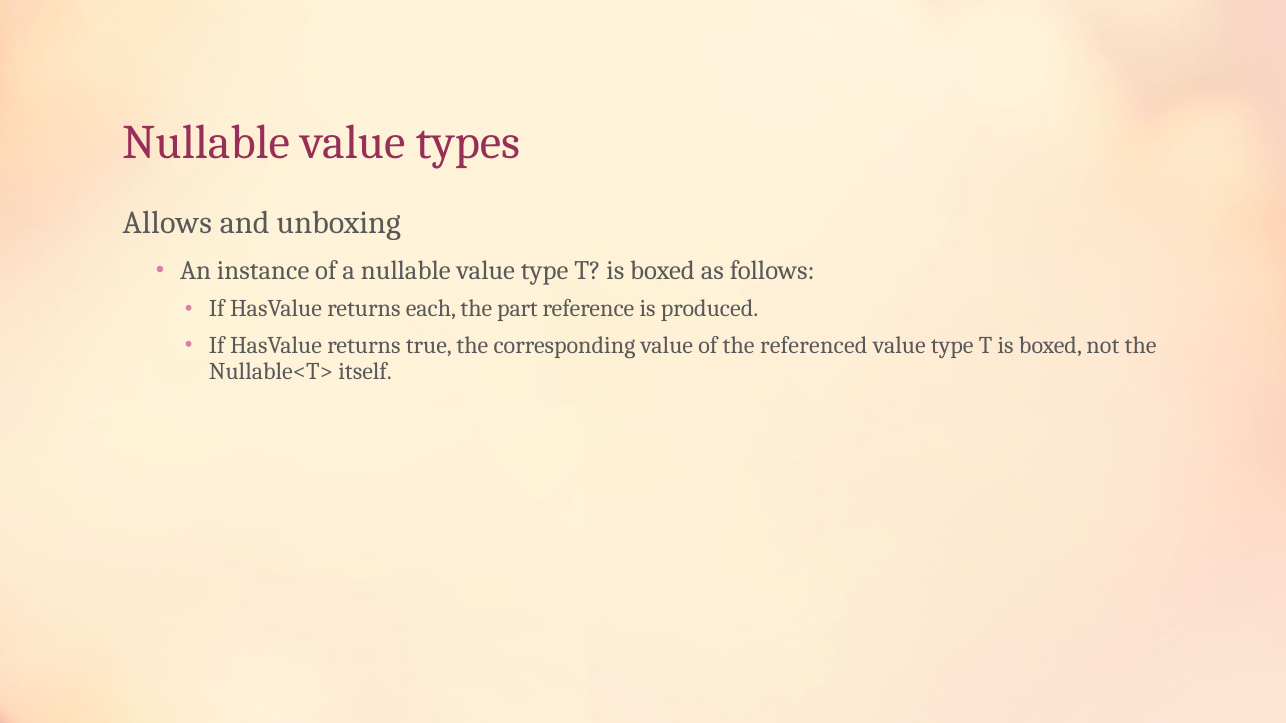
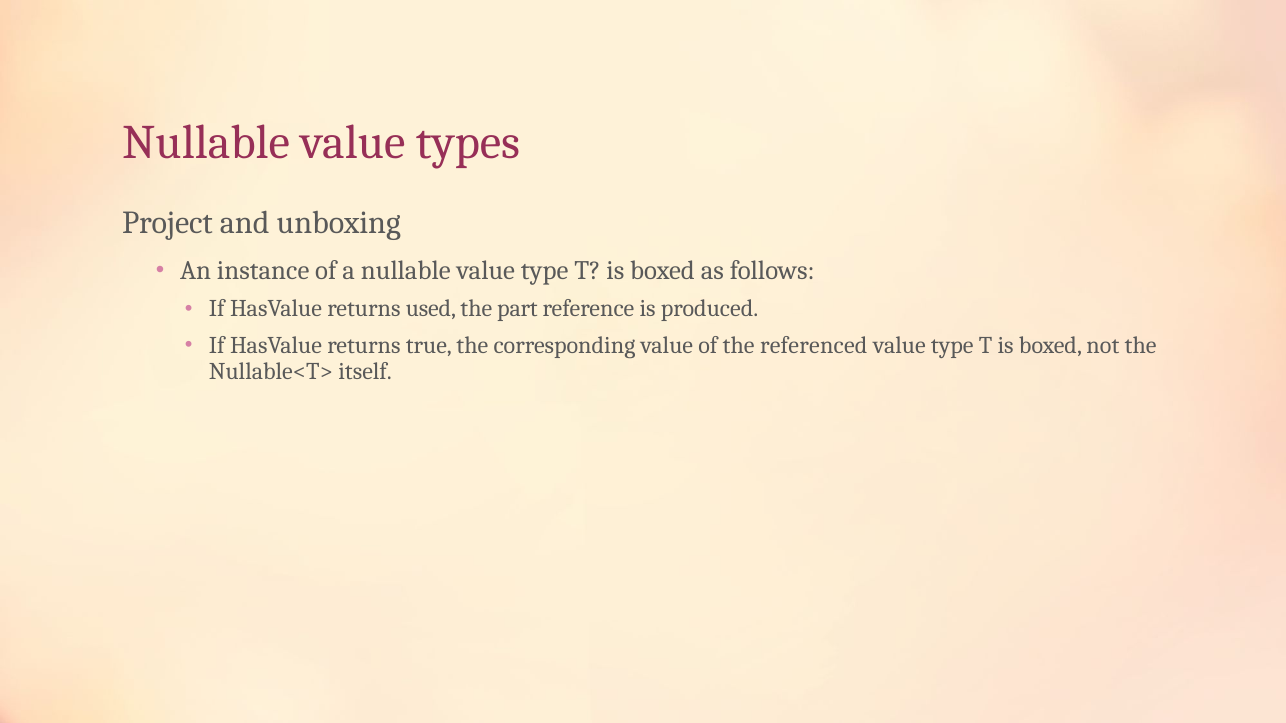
Allows: Allows -> Project (168, 223)
each: each -> used (431, 309)
